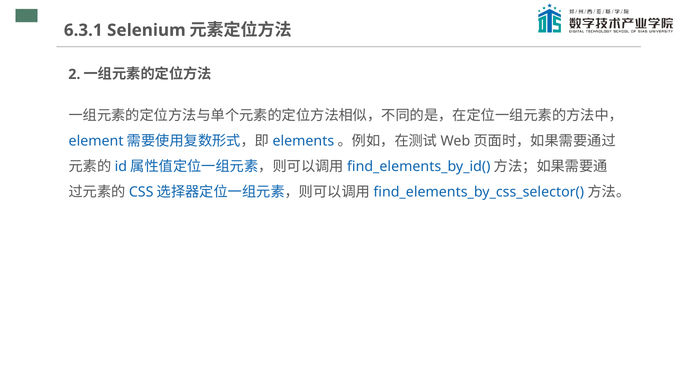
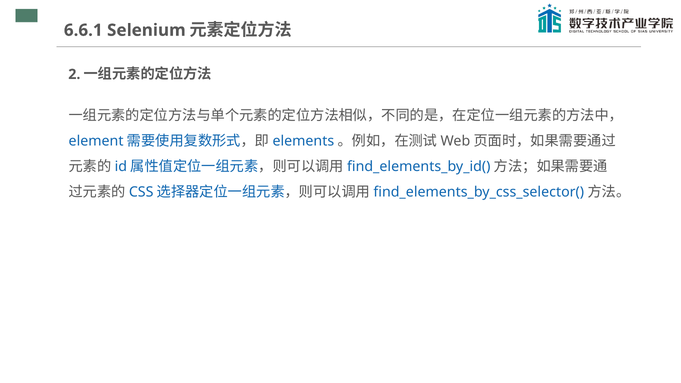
6.3.1: 6.3.1 -> 6.6.1 (83, 30)
